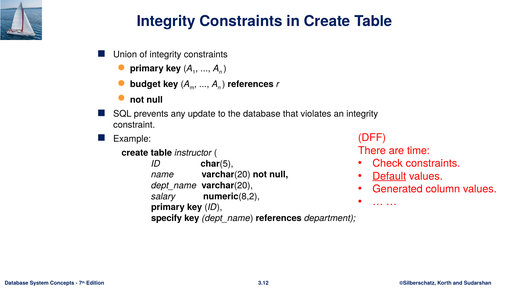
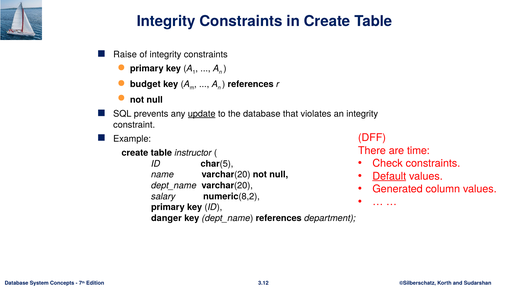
Union: Union -> Raise (125, 55)
update underline: none -> present (202, 114)
specify: specify -> danger (166, 218)
